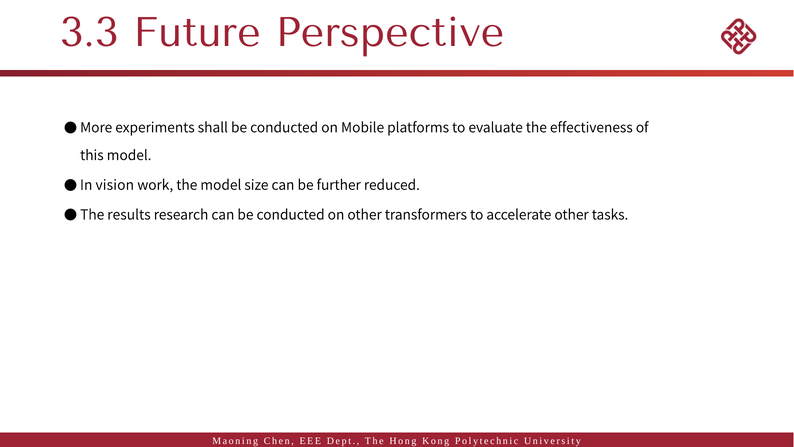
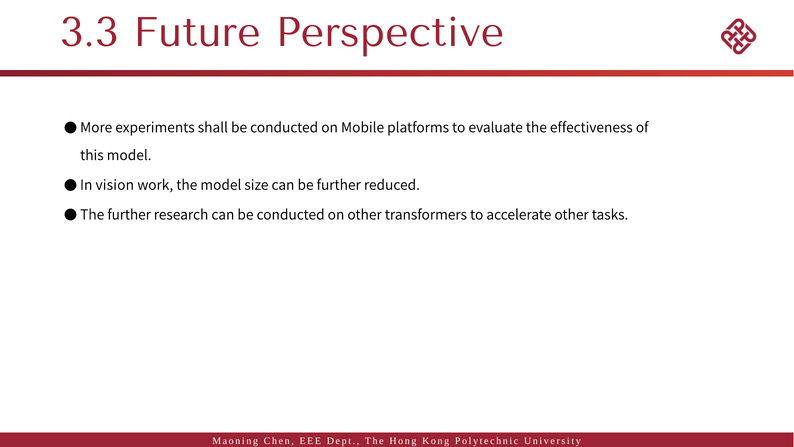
results: results -> further (129, 214)
